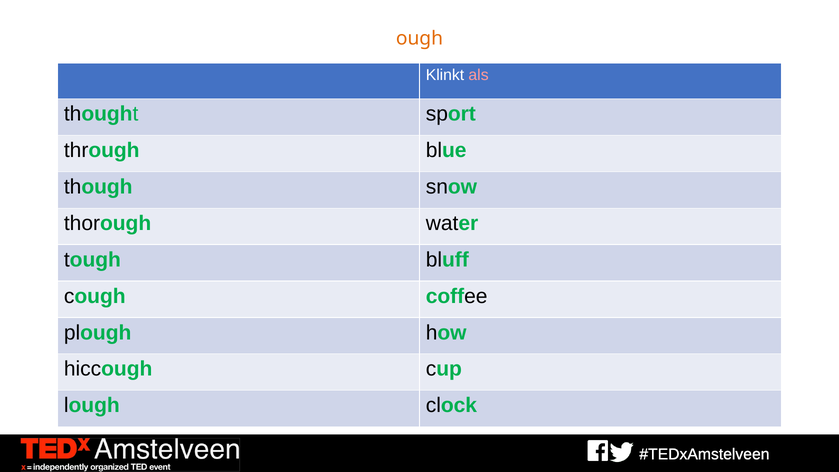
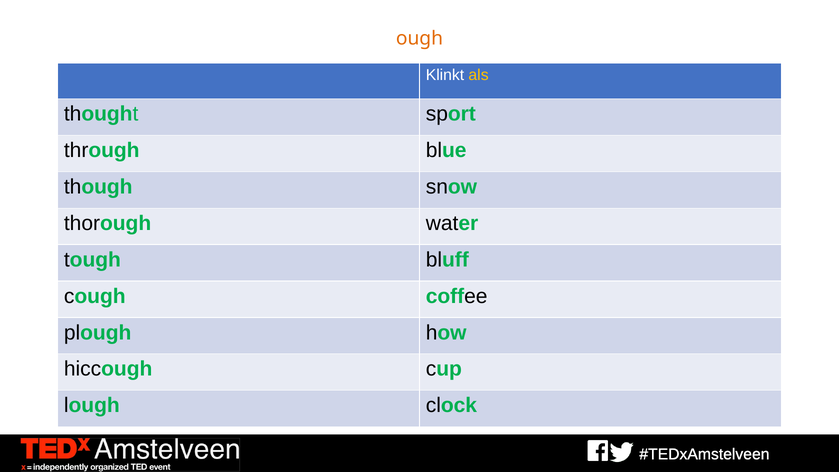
als colour: pink -> yellow (479, 75)
